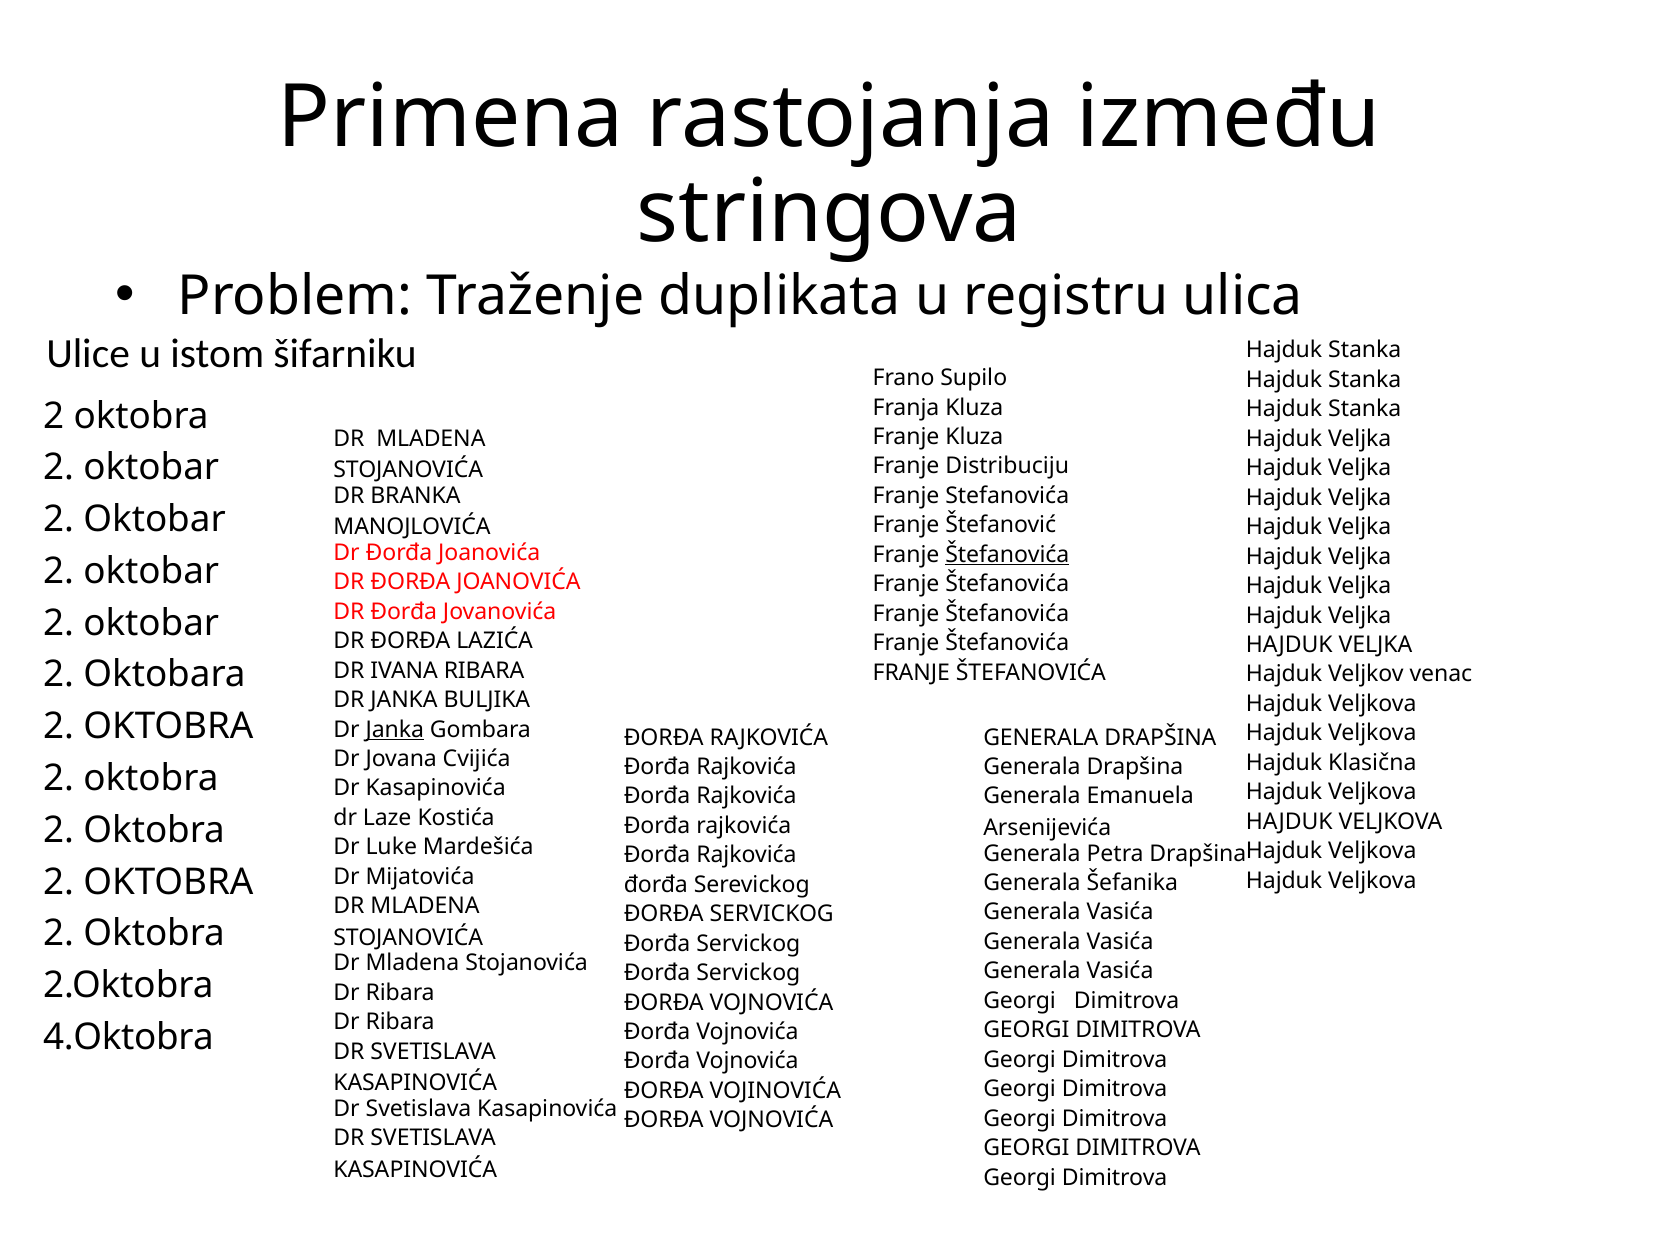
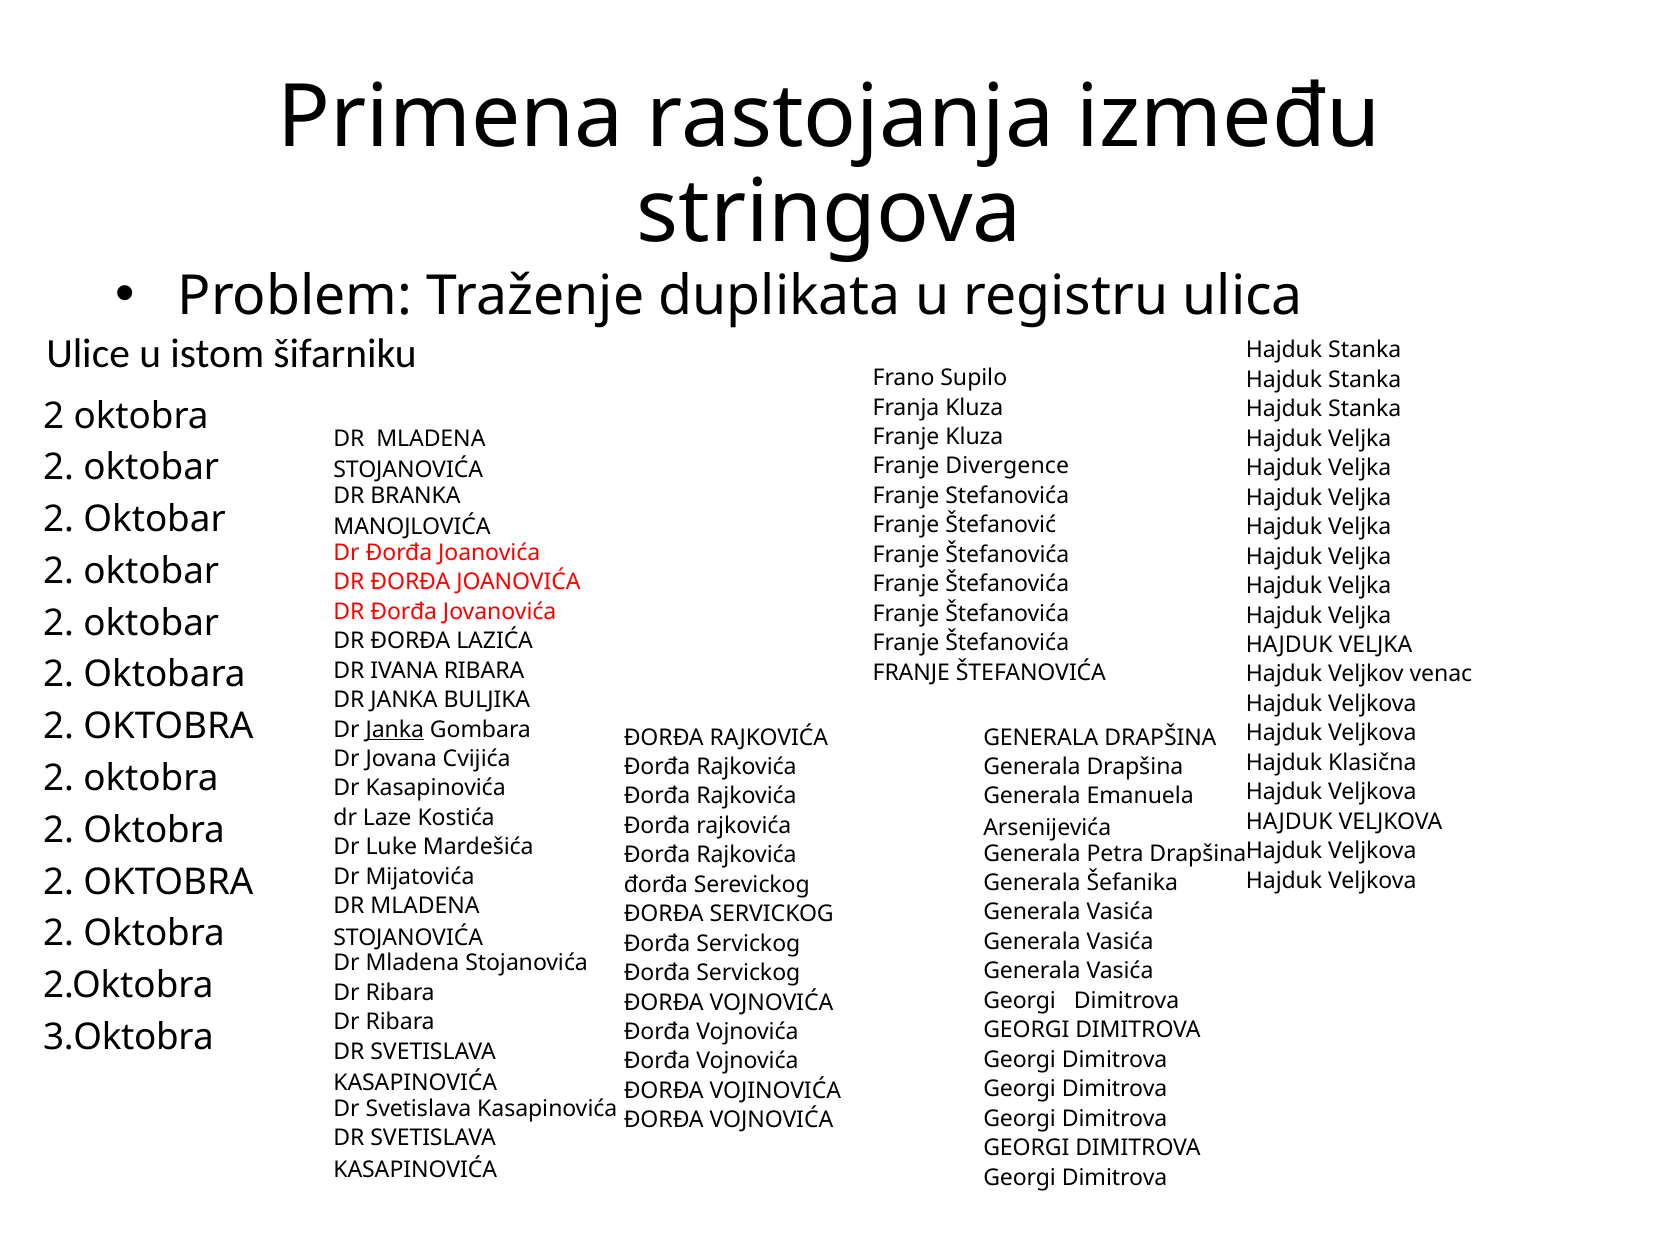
Distribuciju: Distribuciju -> Divergence (1007, 466)
Štefanovića underline: present -> none (1007, 555)
4.Oktobra: 4.Oktobra -> 3.Oktobra (129, 1038)
